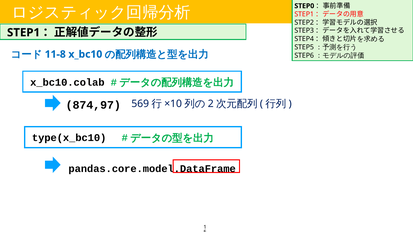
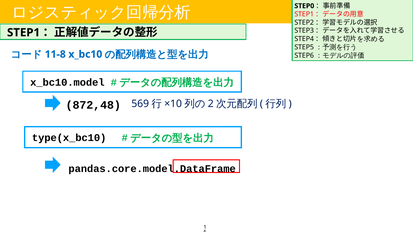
x_bc10.colab: x_bc10.colab -> x_bc10.model (67, 82)
874,97: 874,97 -> 872,48 (93, 105)
